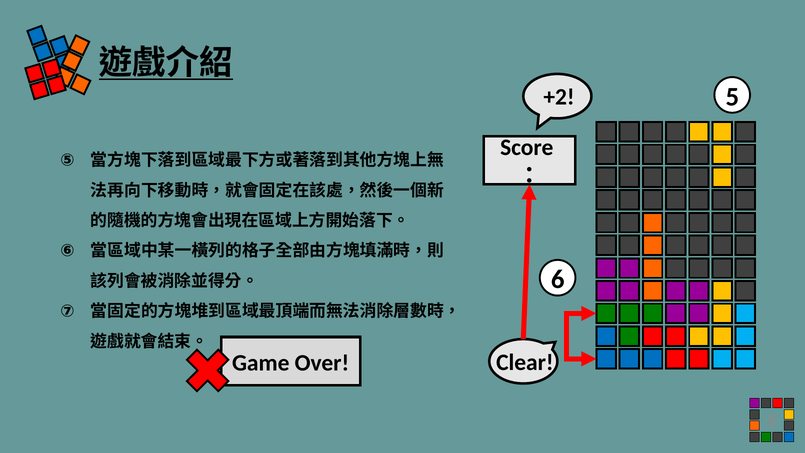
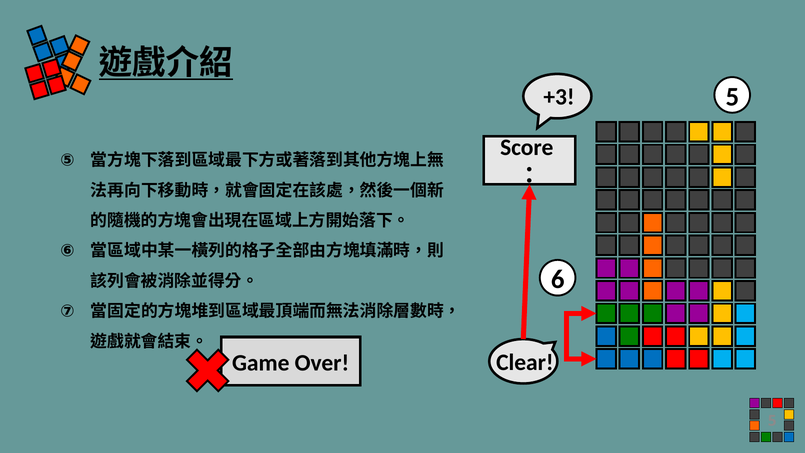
+2: +2 -> +3 (559, 97)
